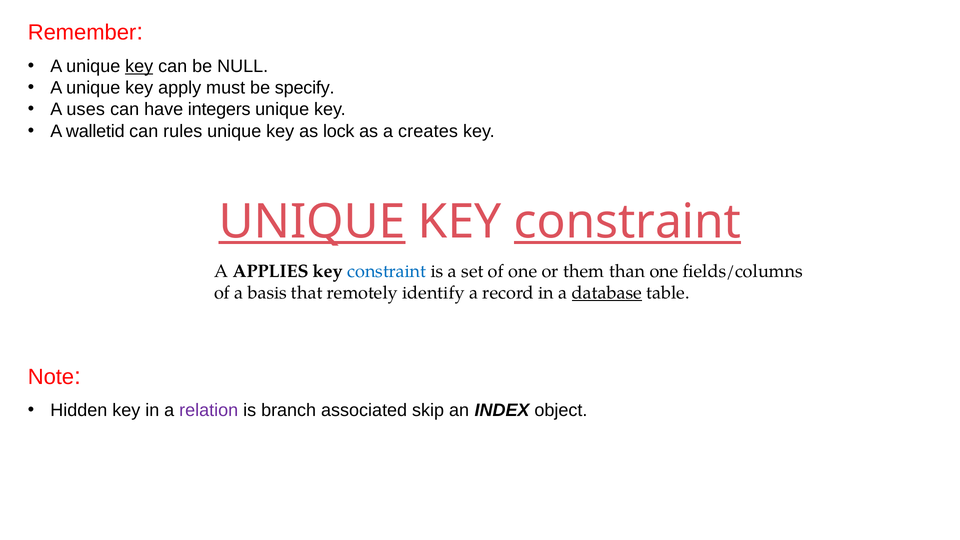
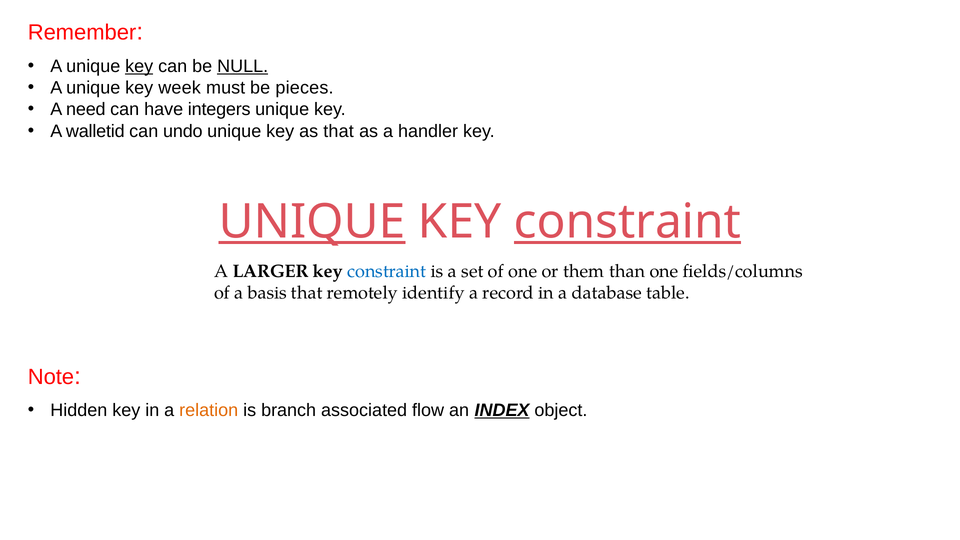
NULL underline: none -> present (243, 66)
apply: apply -> week (180, 88)
specify: specify -> pieces (305, 88)
uses: uses -> need (86, 110)
rules: rules -> undo (183, 131)
as lock: lock -> that (339, 131)
creates: creates -> handler (428, 131)
APPLIES: APPLIES -> LARGER (271, 271)
database underline: present -> none (607, 293)
relation colour: purple -> orange (209, 410)
skip: skip -> flow (428, 410)
INDEX underline: none -> present (502, 410)
